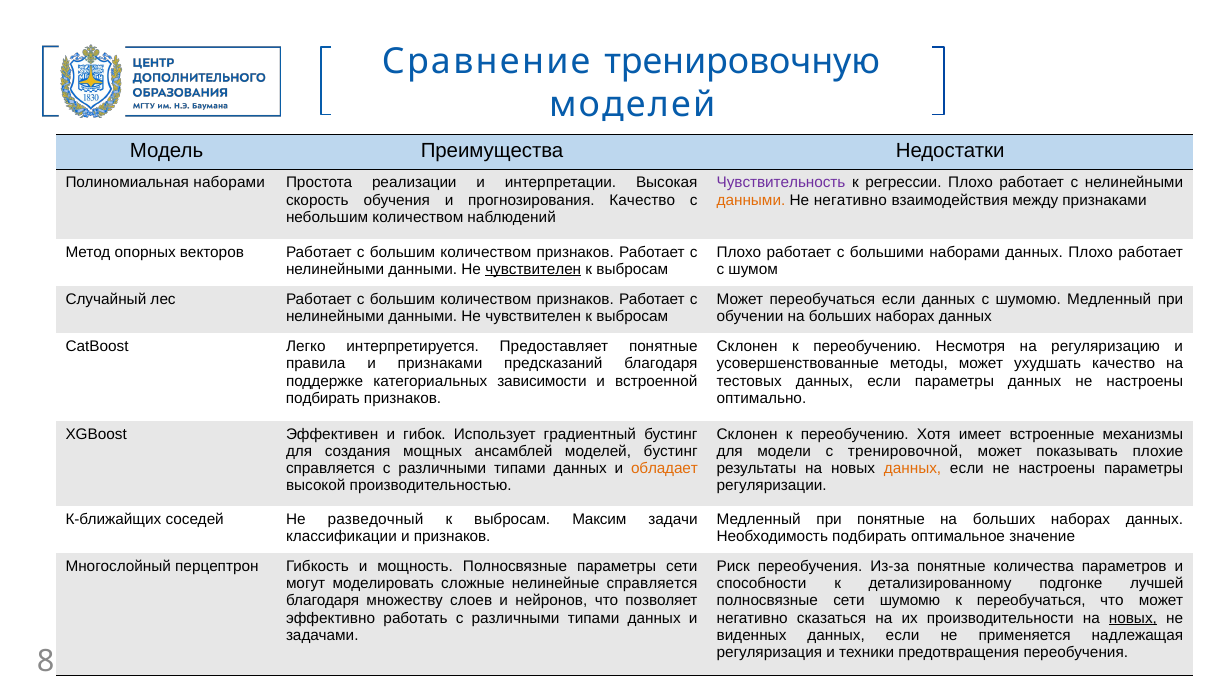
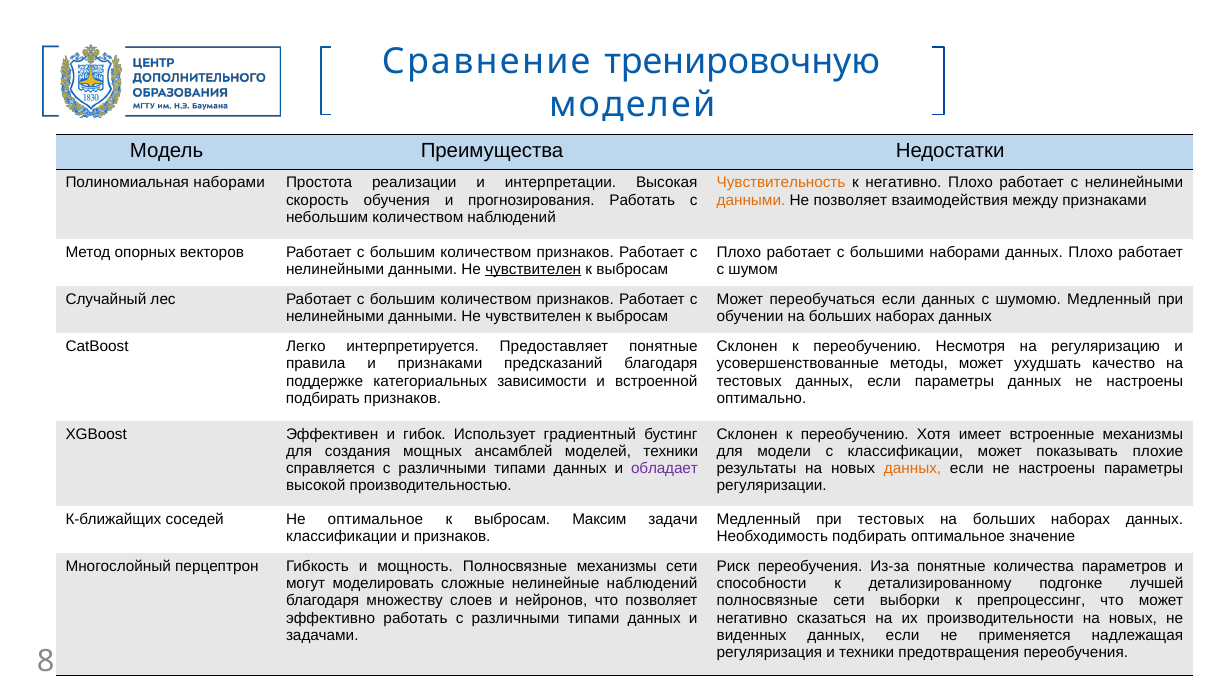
Чувствительность colour: purple -> orange (781, 183)
к регрессии: регрессии -> негативно (903, 183)
прогнозирования Качество: Качество -> Работать (642, 200)
Не негативно: негативно -> позволяет (850, 200)
моделей бустинг: бустинг -> техники (671, 451)
с тренировочной: тренировочной -> классификации (905, 451)
обладает colour: orange -> purple (664, 469)
Не разведочный: разведочный -> оптимальное (375, 519)
при понятные: понятные -> тестовых (891, 519)
Полносвязные параметры: параметры -> механизмы (617, 567)
нелинейные справляется: справляется -> наблюдений (652, 584)
сети шумомю: шумомю -> выборки (910, 601)
к переобучаться: переобучаться -> препроцессинг (1031, 601)
новых underline: present -> none (1133, 618)
